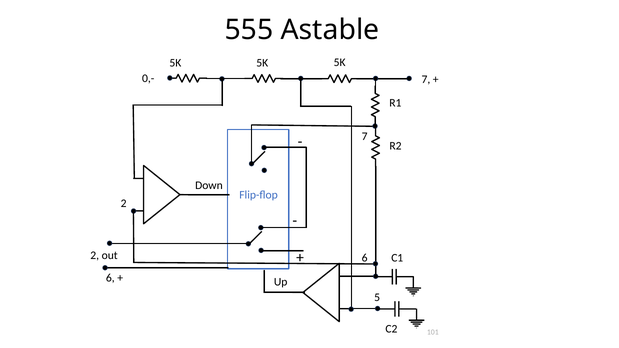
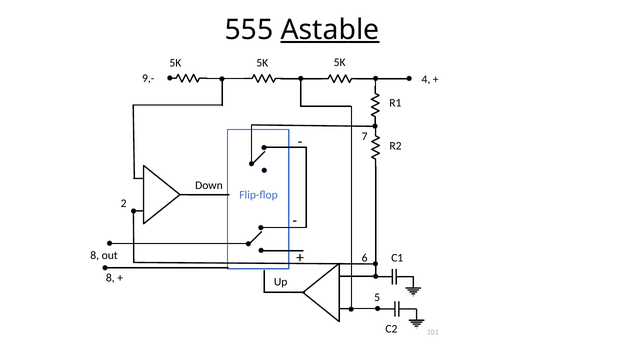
Astable underline: none -> present (330, 30)
0,-: 0,- -> 9,- (148, 79)
7: 7 -> 4 (426, 80)
2: 2 -> 8 (95, 256)
6: 6 -> 8 (110, 278)
